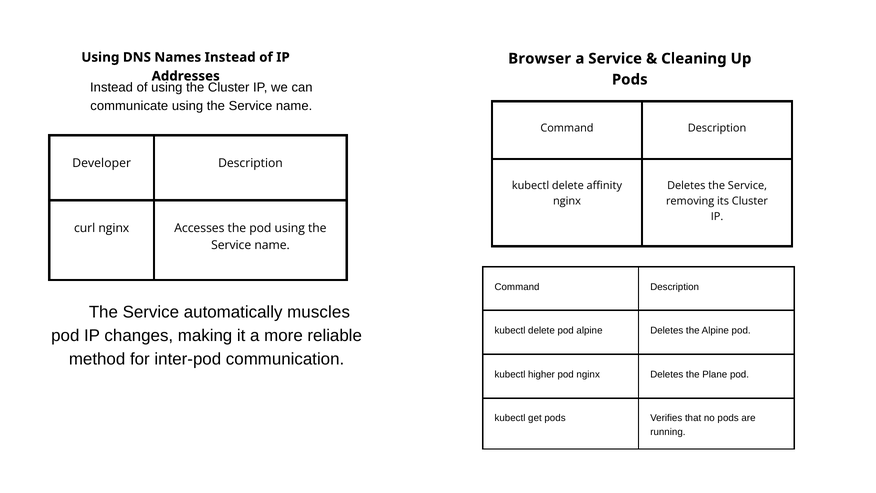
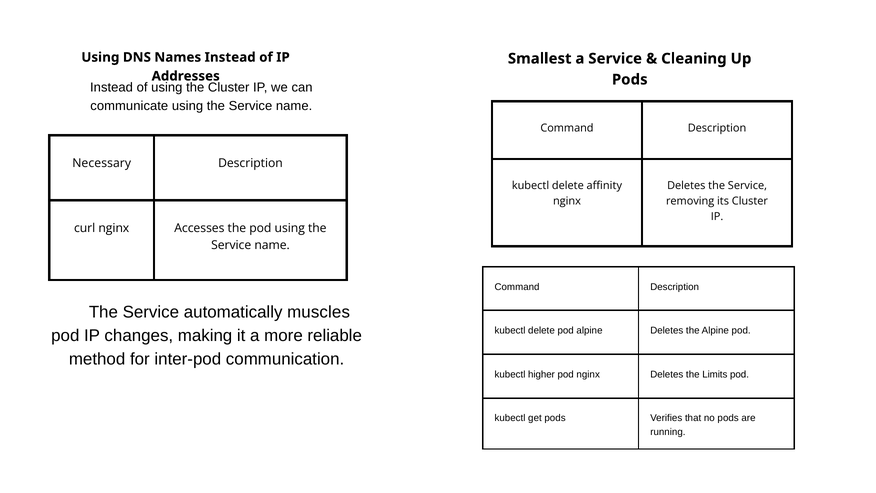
Browser: Browser -> Smallest (540, 59)
Developer: Developer -> Necessary (102, 163)
Plane: Plane -> Limits (715, 374)
